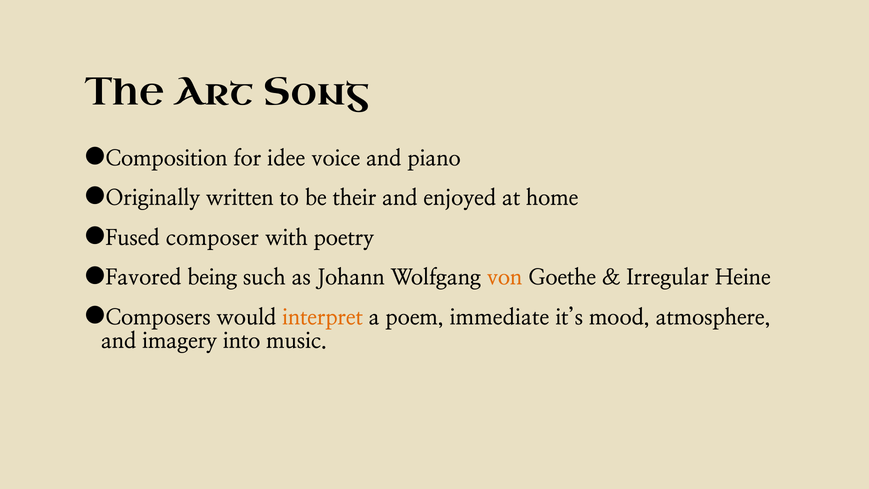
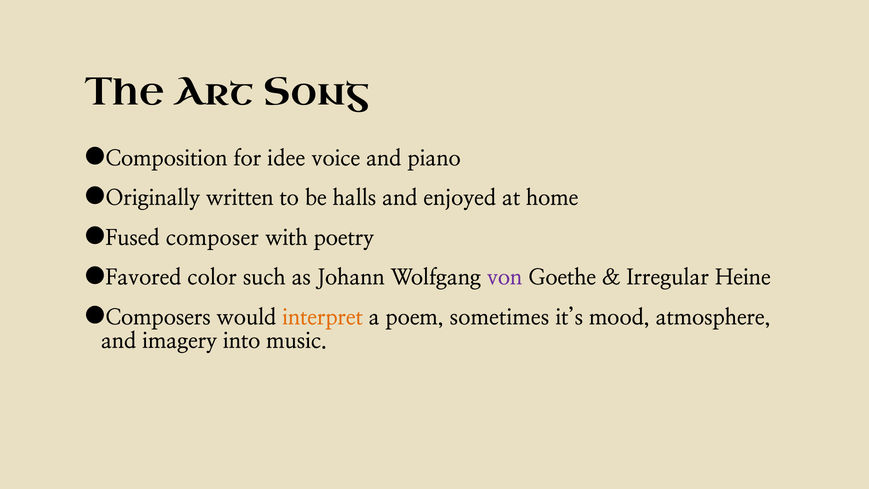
their: their -> halls (354, 198)
being: being -> color (212, 278)
von colour: orange -> purple (505, 278)
immediate: immediate -> sometimes (499, 317)
